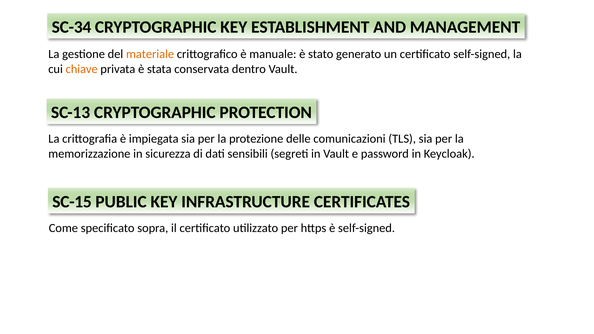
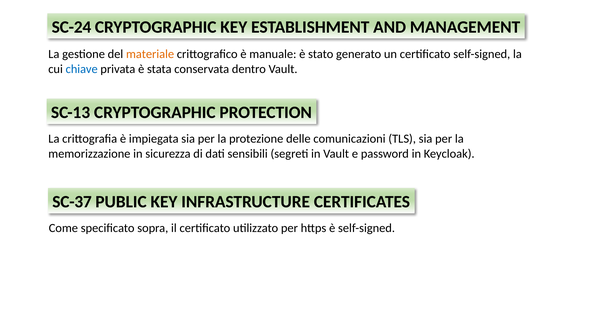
SC-34: SC-34 -> SC-24 (71, 27)
chiave colour: orange -> blue (82, 69)
SC-15: SC-15 -> SC-37 (72, 202)
